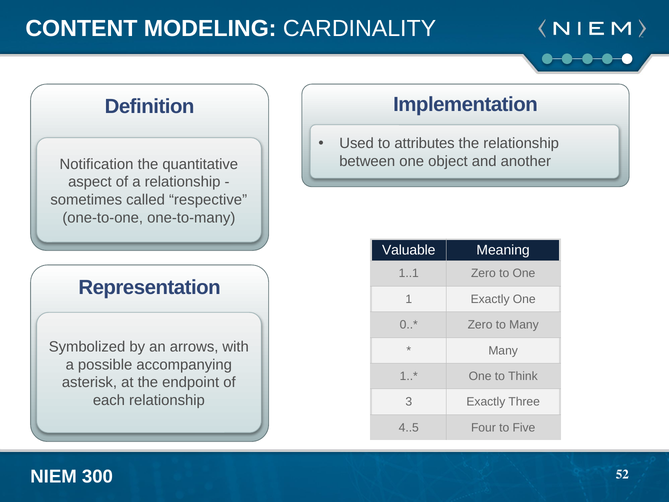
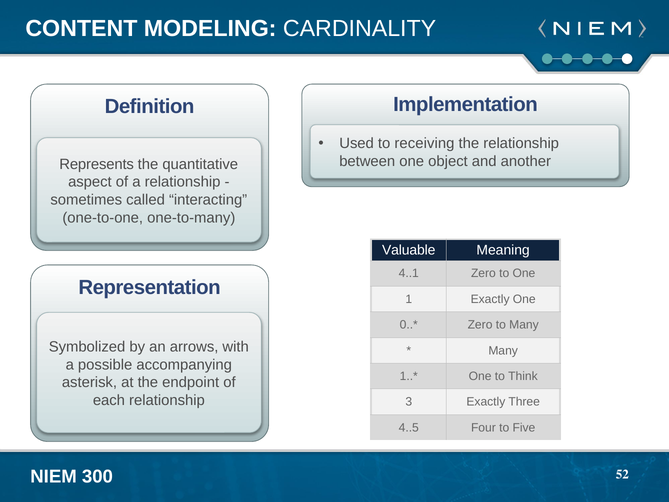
attributes: attributes -> receiving (424, 144)
Notification: Notification -> Represents (97, 164)
respective: respective -> interacting (208, 200)
1..1: 1..1 -> 4..1 (409, 273)
